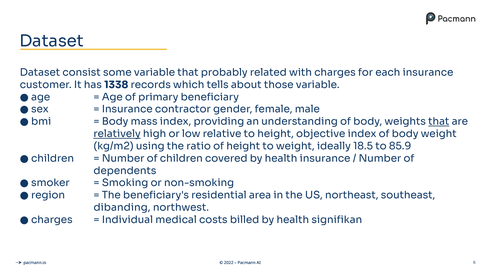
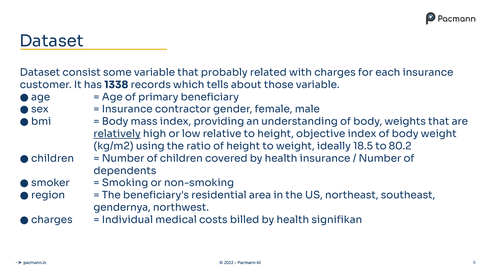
that underline: present -> none (439, 122)
85.9: 85.9 -> 80.2 (400, 146)
dibanding: dibanding -> gendernya (122, 208)
